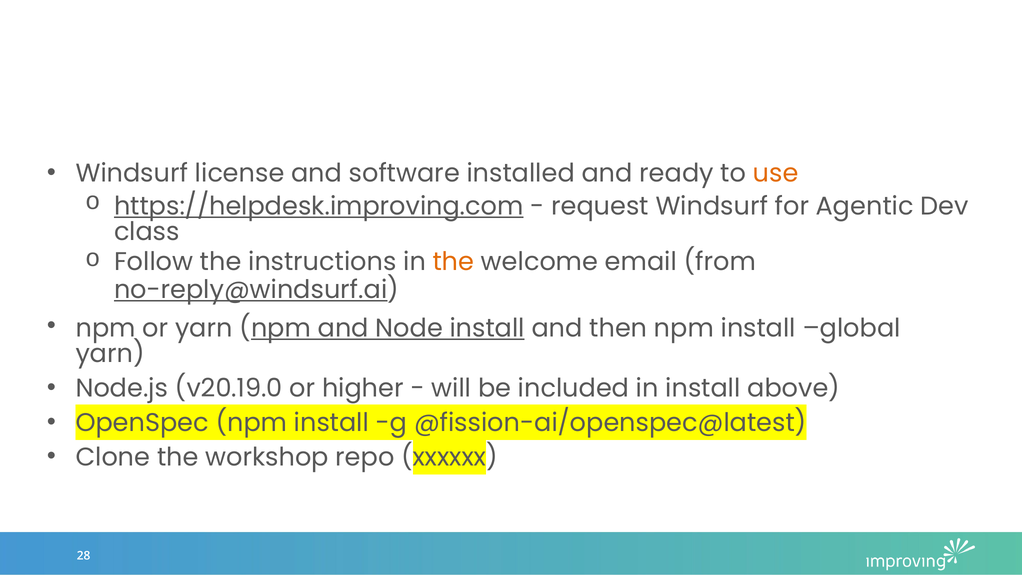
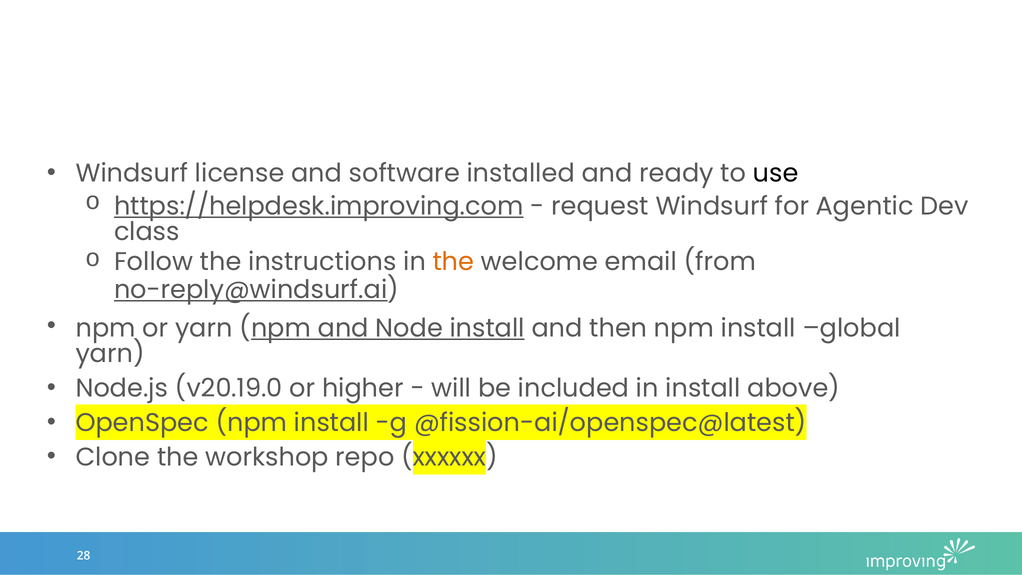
use colour: orange -> black (776, 173)
